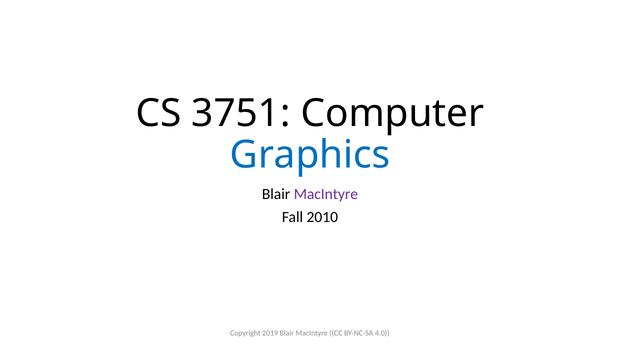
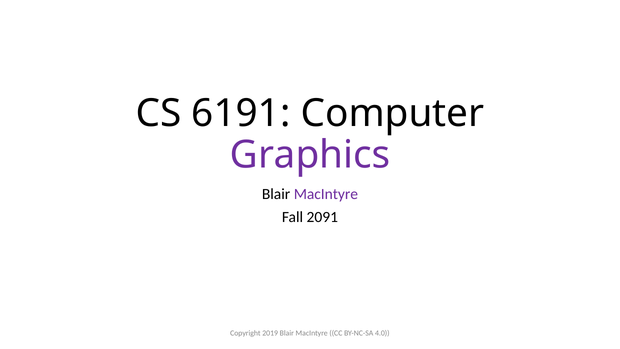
3751: 3751 -> 6191 (241, 113)
Graphics colour: blue -> purple (310, 155)
2010: 2010 -> 2091 (322, 217)
